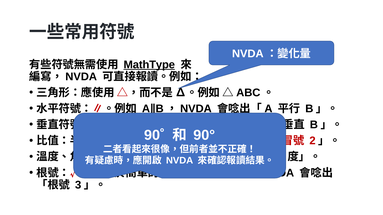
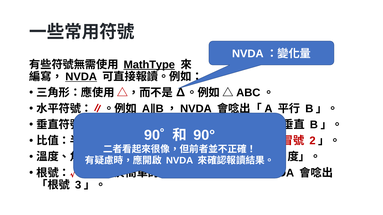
NVDA underline: none -> present (81, 77)
